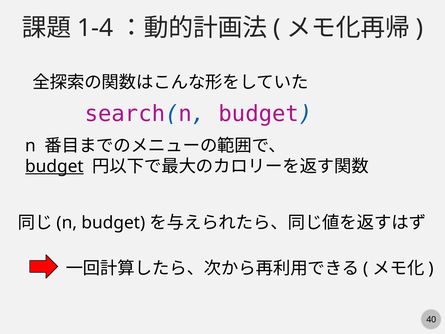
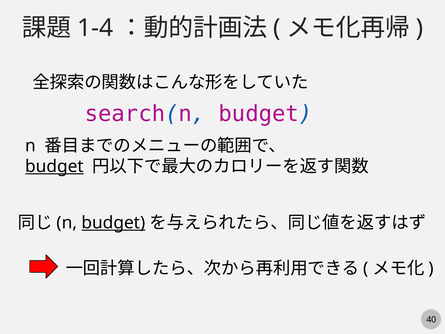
budget underline: none -> present (113, 223)
